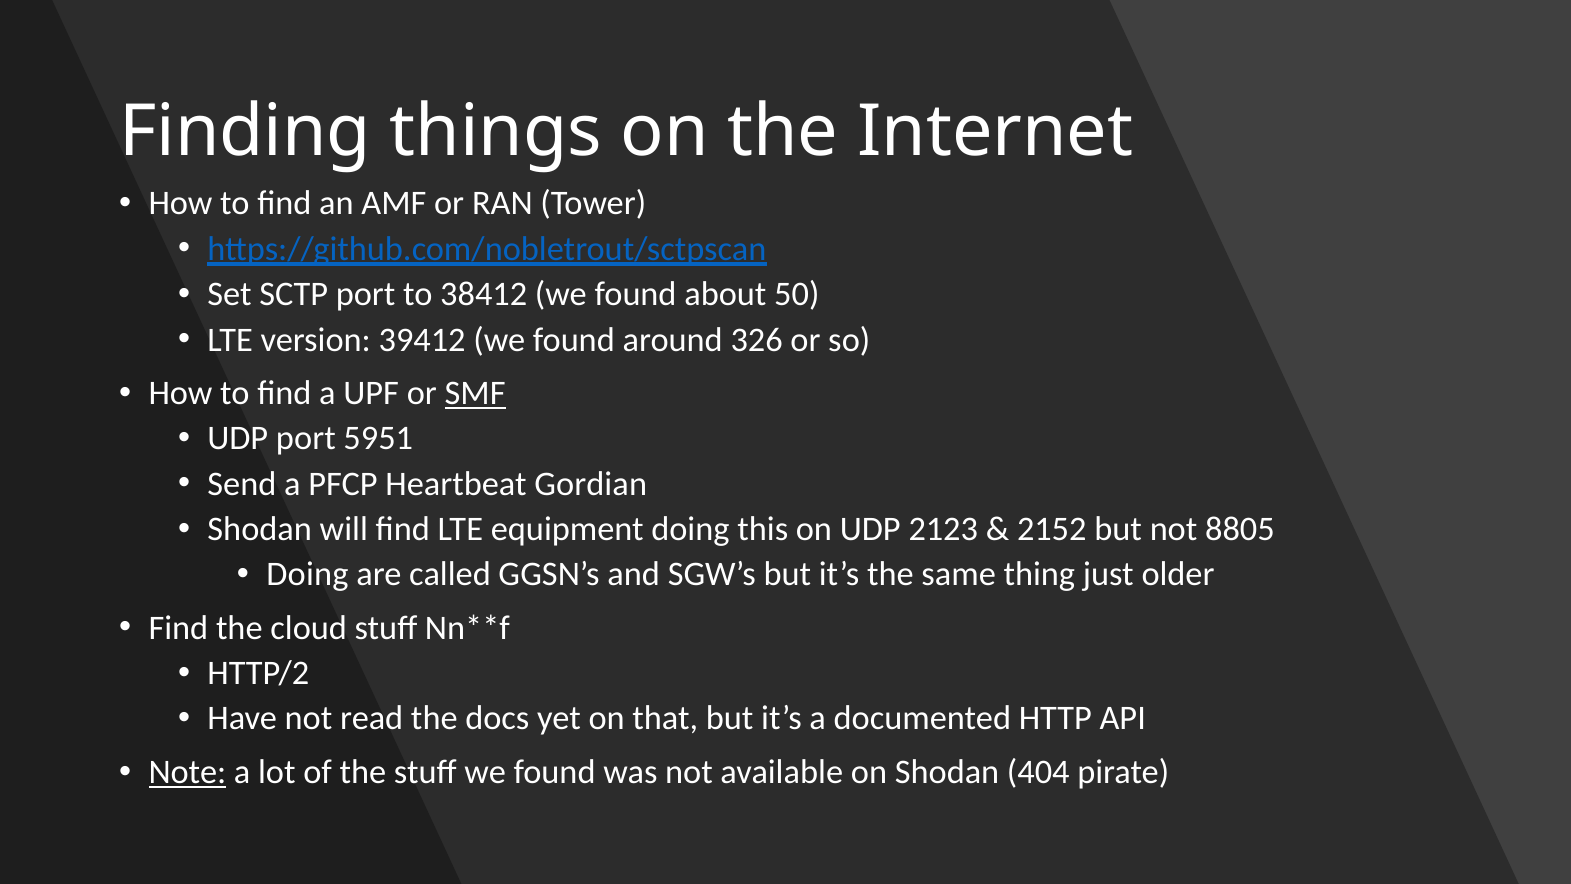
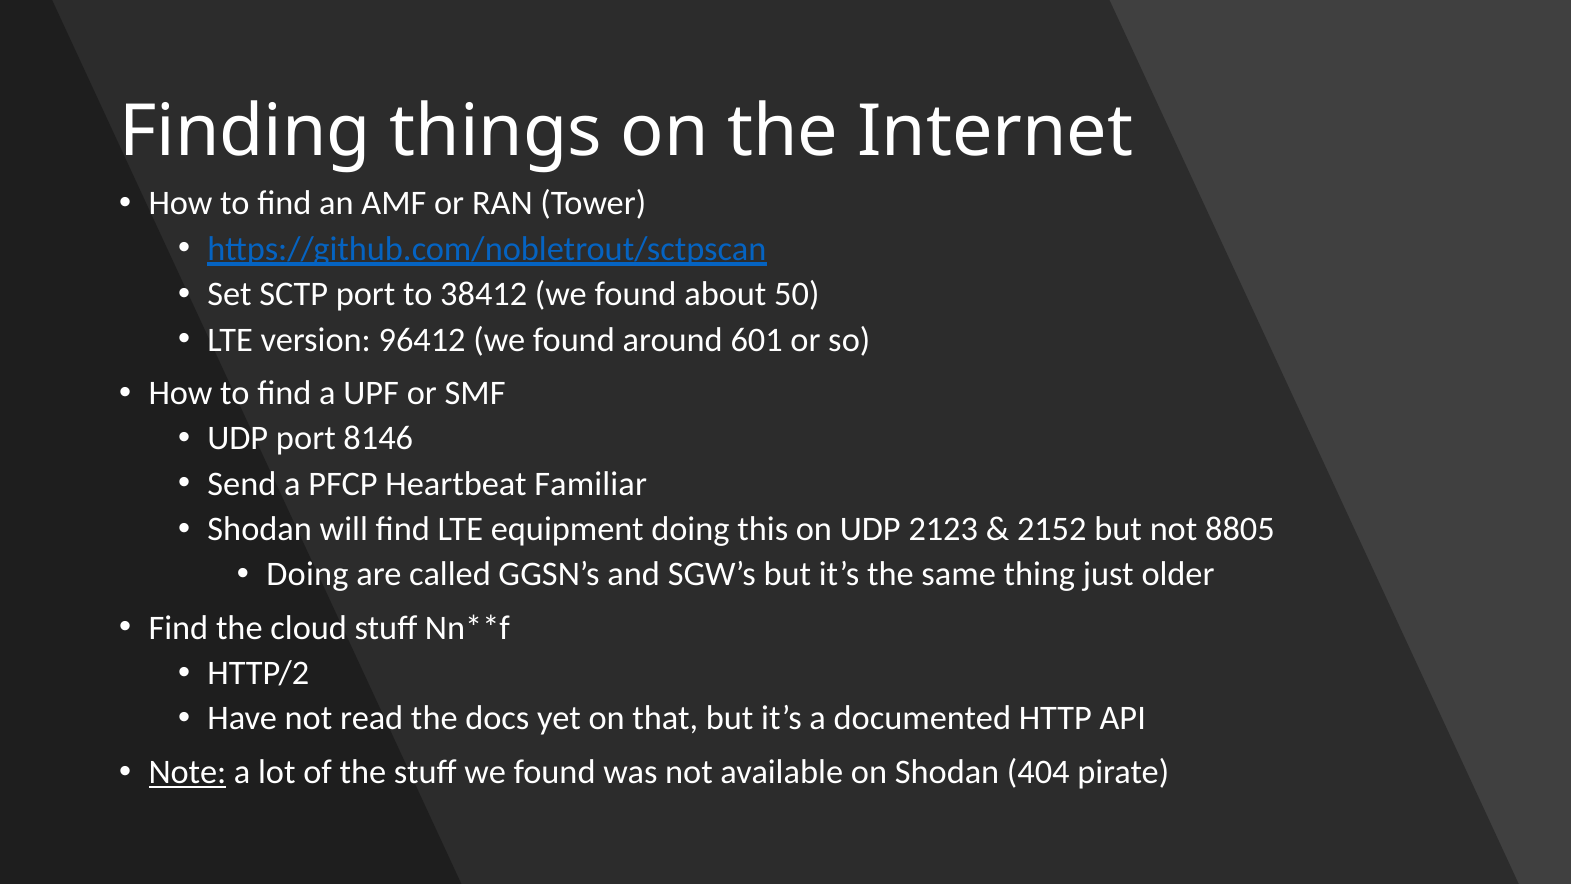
39412: 39412 -> 96412 (422, 340)
326: 326 -> 601 (757, 340)
SMF underline: present -> none (475, 393)
5951: 5951 -> 8146 (378, 438)
Gordian: Gordian -> Familiar (591, 484)
